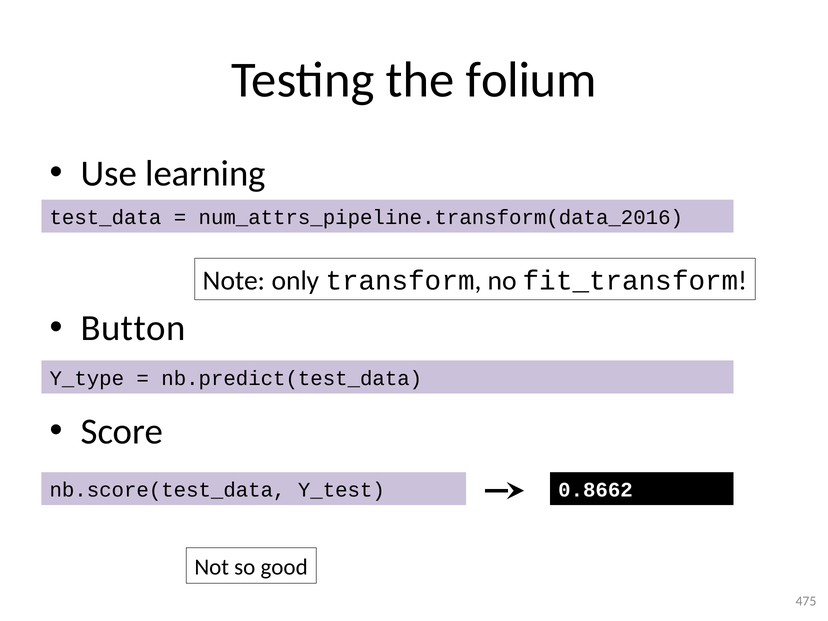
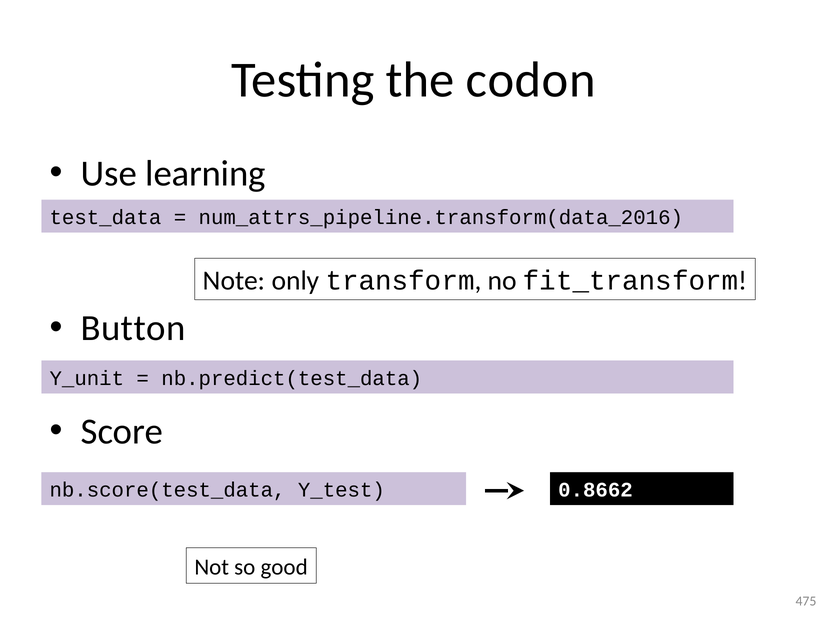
folium: folium -> codon (531, 80)
Y_type: Y_type -> Y_unit (87, 378)
